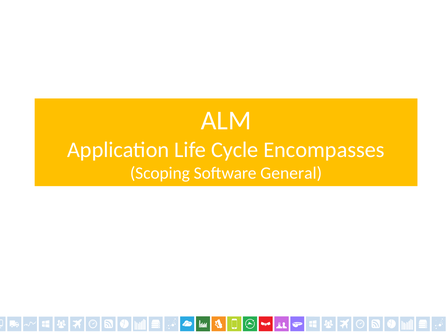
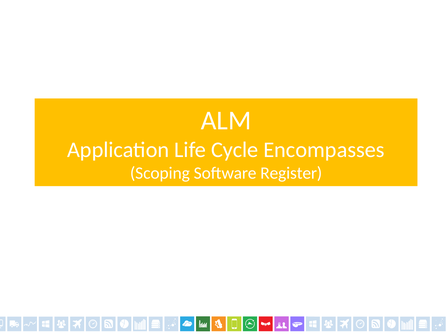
General: General -> Register (291, 173)
